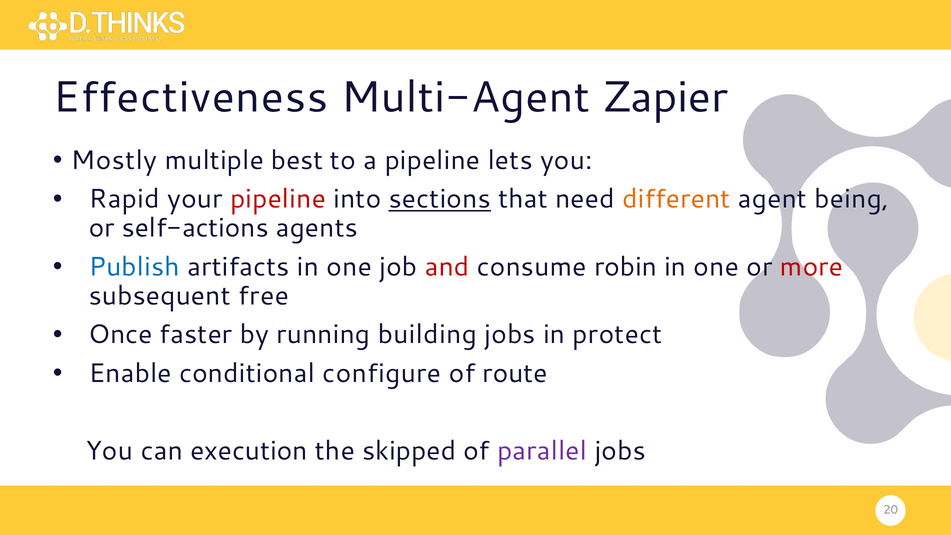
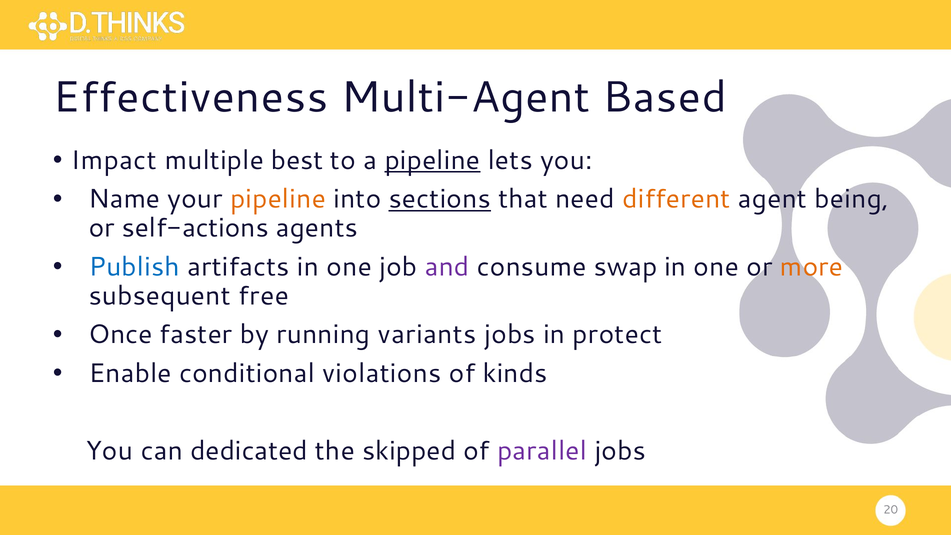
Zapier: Zapier -> Based (665, 98)
Mostly: Mostly -> Impact (114, 160)
pipeline underline: none -> present (432, 160)
Rapid: Rapid -> Name (124, 199)
pipeline colour: red -> orange (278, 199)
and colour: red -> purple (447, 267)
robin: robin -> swap (626, 267)
more colour: red -> orange (812, 267)
building: building -> variants (427, 335)
configure: configure -> violations (382, 373)
route: route -> kinds (515, 373)
execution: execution -> dedicated (249, 451)
